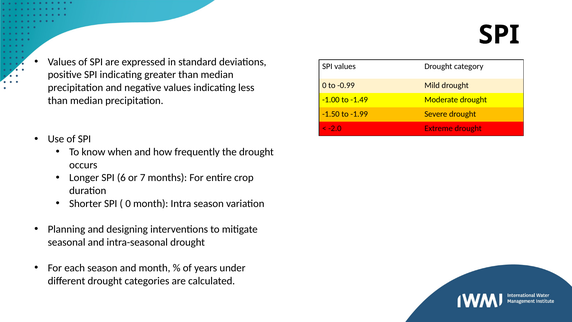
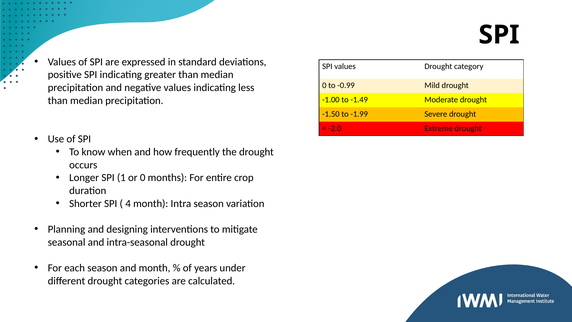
6: 6 -> 1 (121, 178)
or 7: 7 -> 0 (143, 178)
0: 0 -> 4 (128, 203)
